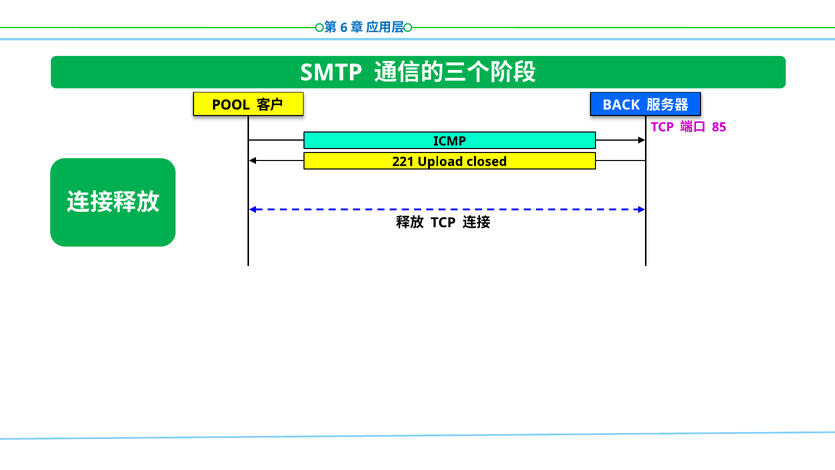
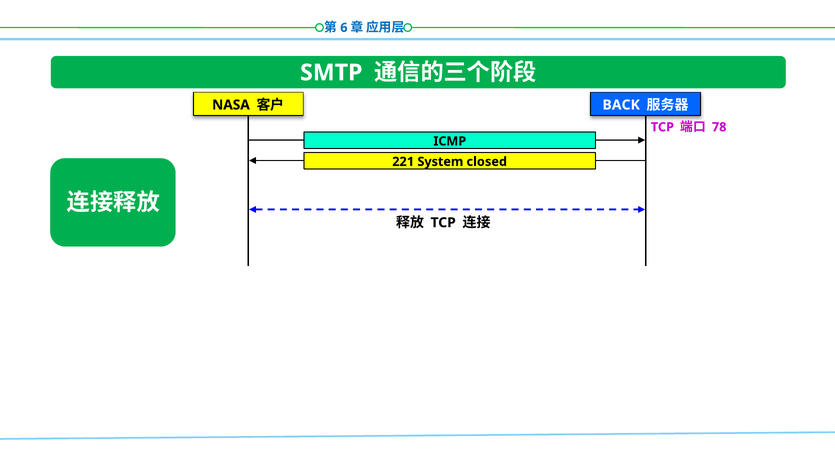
POOL: POOL -> NASA (231, 105)
85: 85 -> 78 (719, 127)
Upload: Upload -> System (440, 162)
